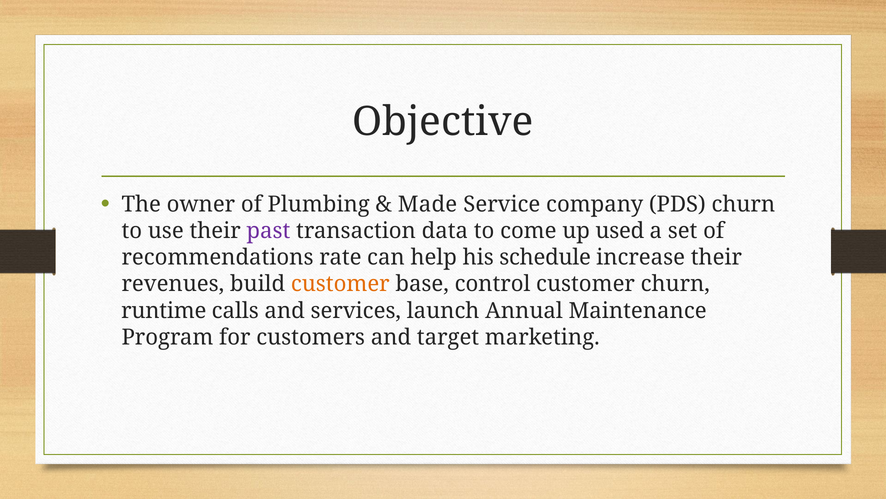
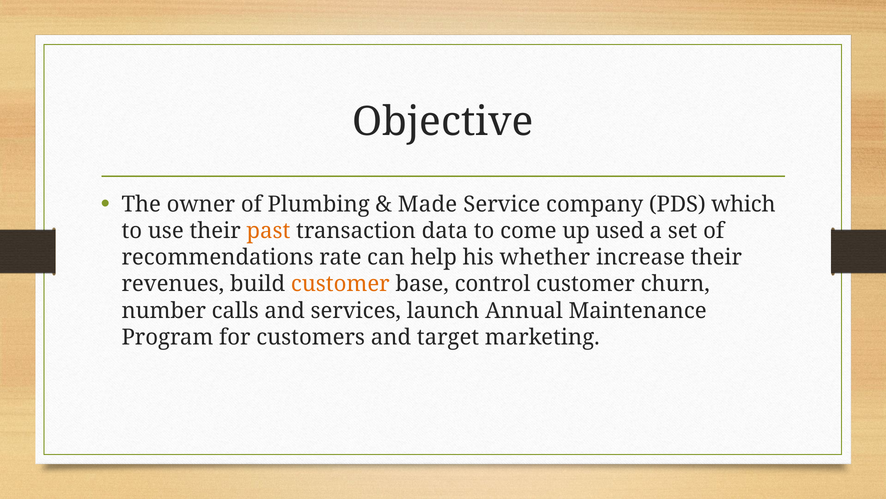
PDS churn: churn -> which (743, 204)
past colour: purple -> orange (268, 231)
schedule: schedule -> whether (545, 257)
runtime: runtime -> number (164, 310)
